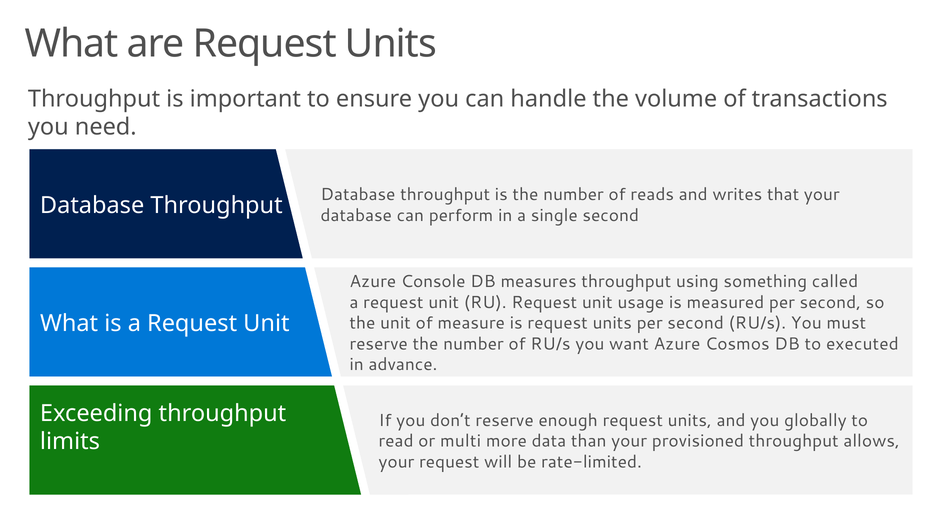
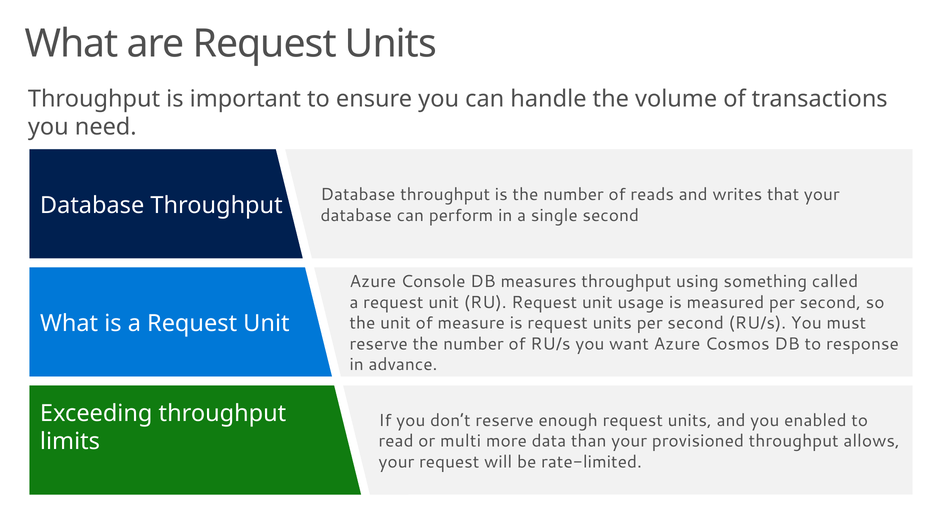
executed: executed -> response (862, 344)
globally: globally -> enabled (815, 420)
